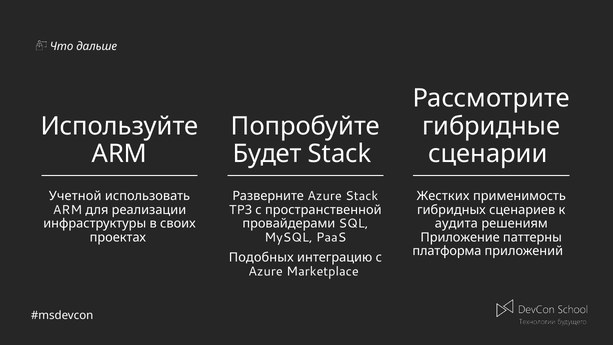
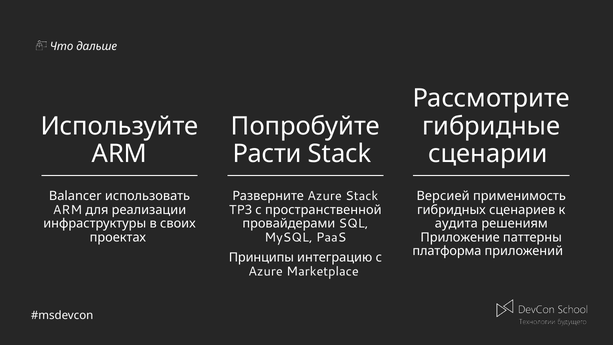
Будет: Будет -> Расти (267, 154)
Учетной: Учетной -> Balancer (75, 196)
Жестких: Жестких -> Версией (443, 196)
Подобных: Подобных -> Принципы (261, 257)
